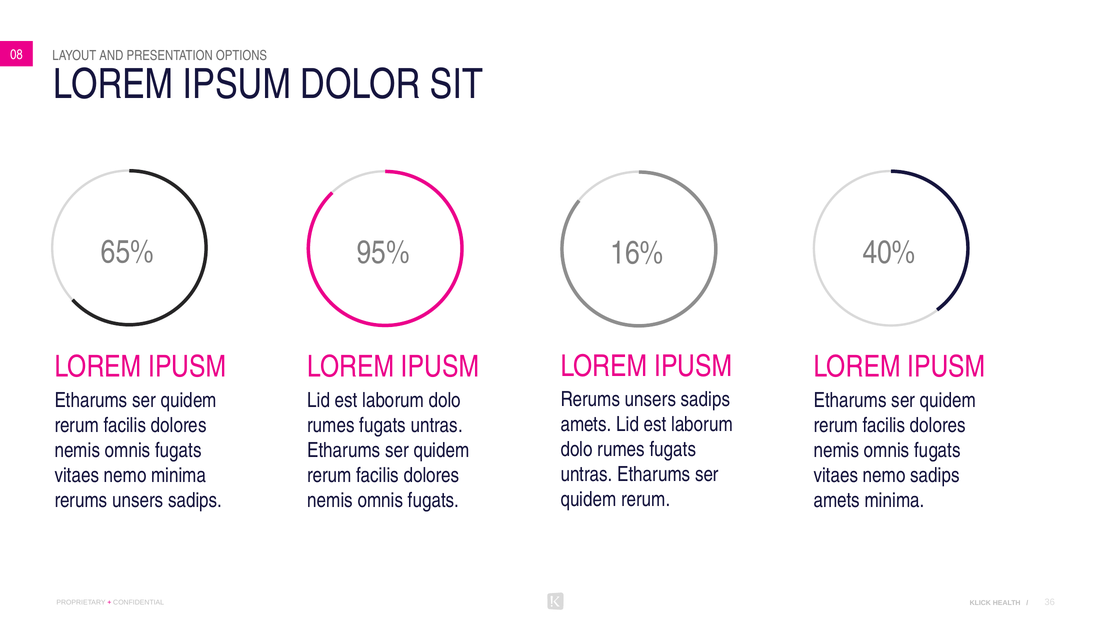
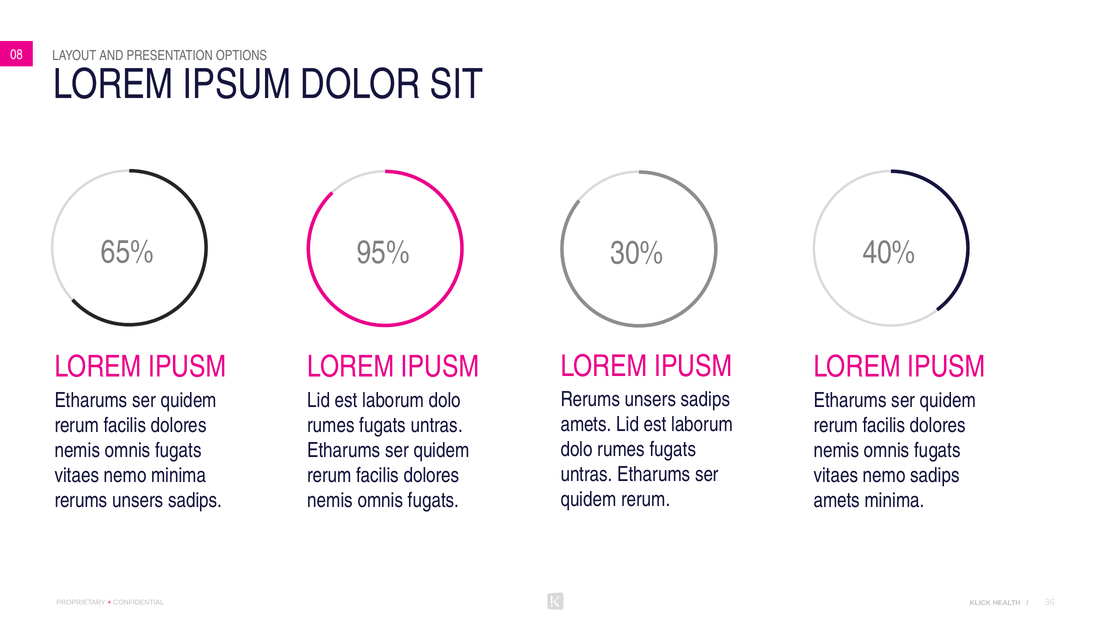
16%: 16% -> 30% (637, 253)
